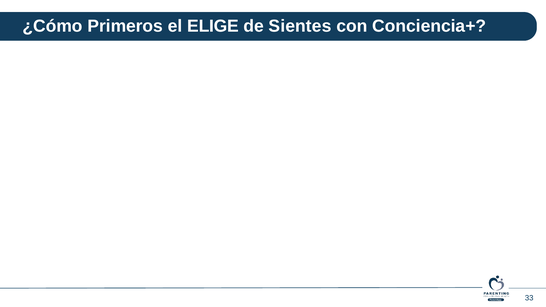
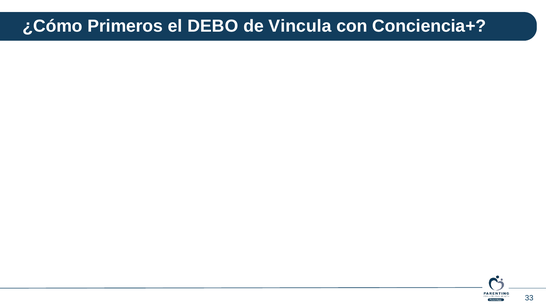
ELIGE: ELIGE -> DEBO (213, 26)
Sientes: Sientes -> Vincula (300, 26)
